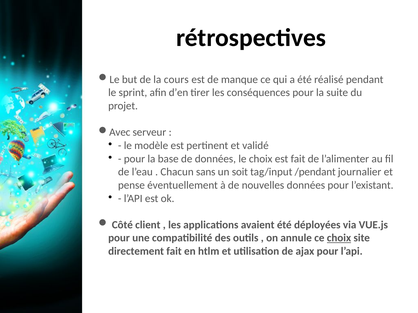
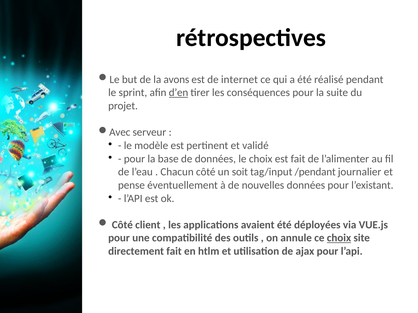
cours: cours -> avons (176, 80)
manque: manque -> internet (239, 80)
d’en underline: none -> present (179, 93)
Chacun sans: sans -> côté (206, 172)
